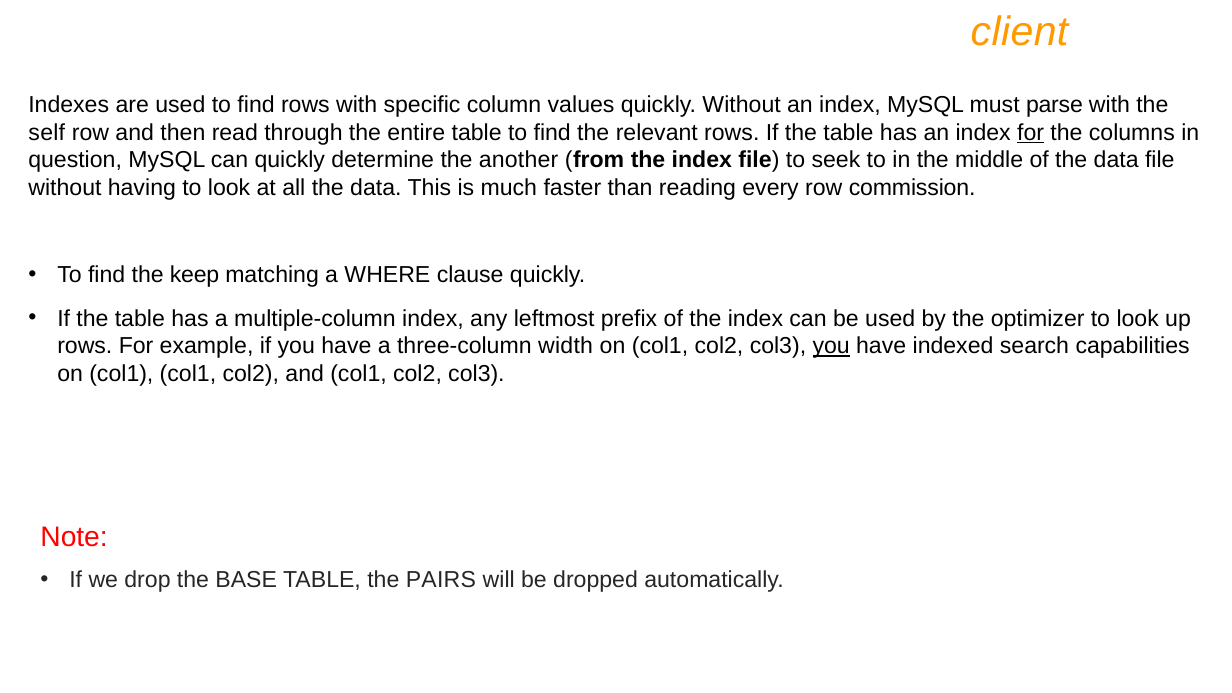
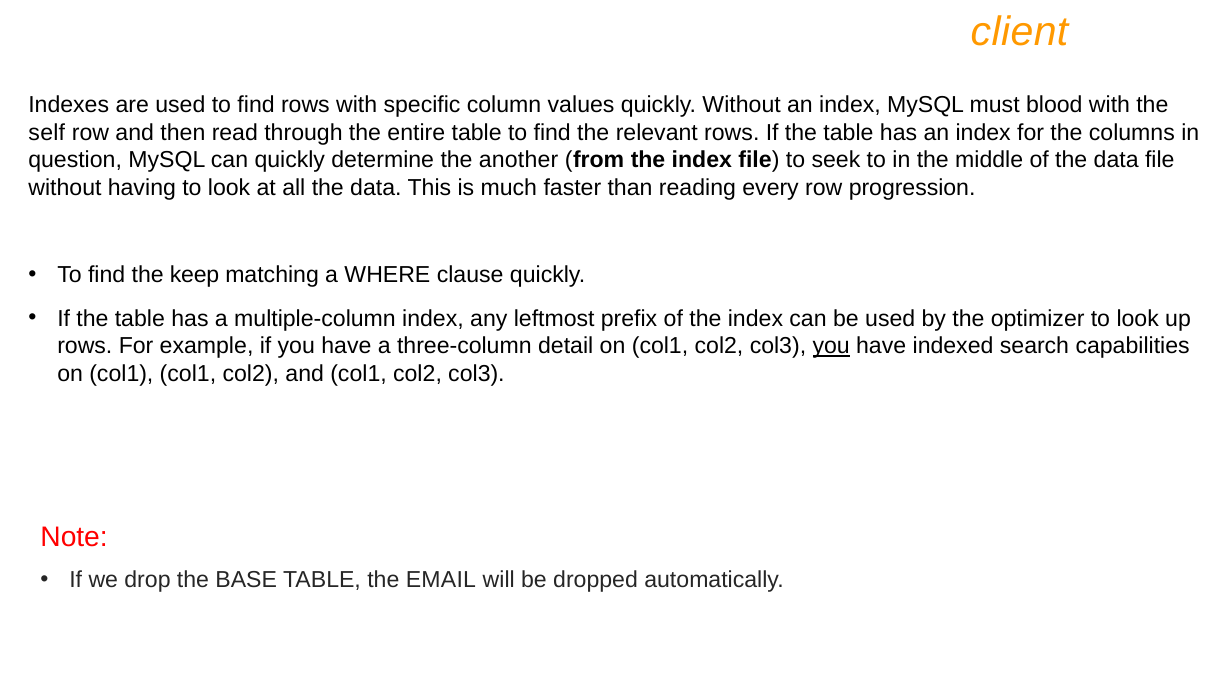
parse: parse -> blood (1054, 105)
for underline: present -> none (1031, 132)
commission: commission -> progression (912, 188)
width: width -> detail (566, 346)
PAIRS: PAIRS -> EMAIL (441, 580)
